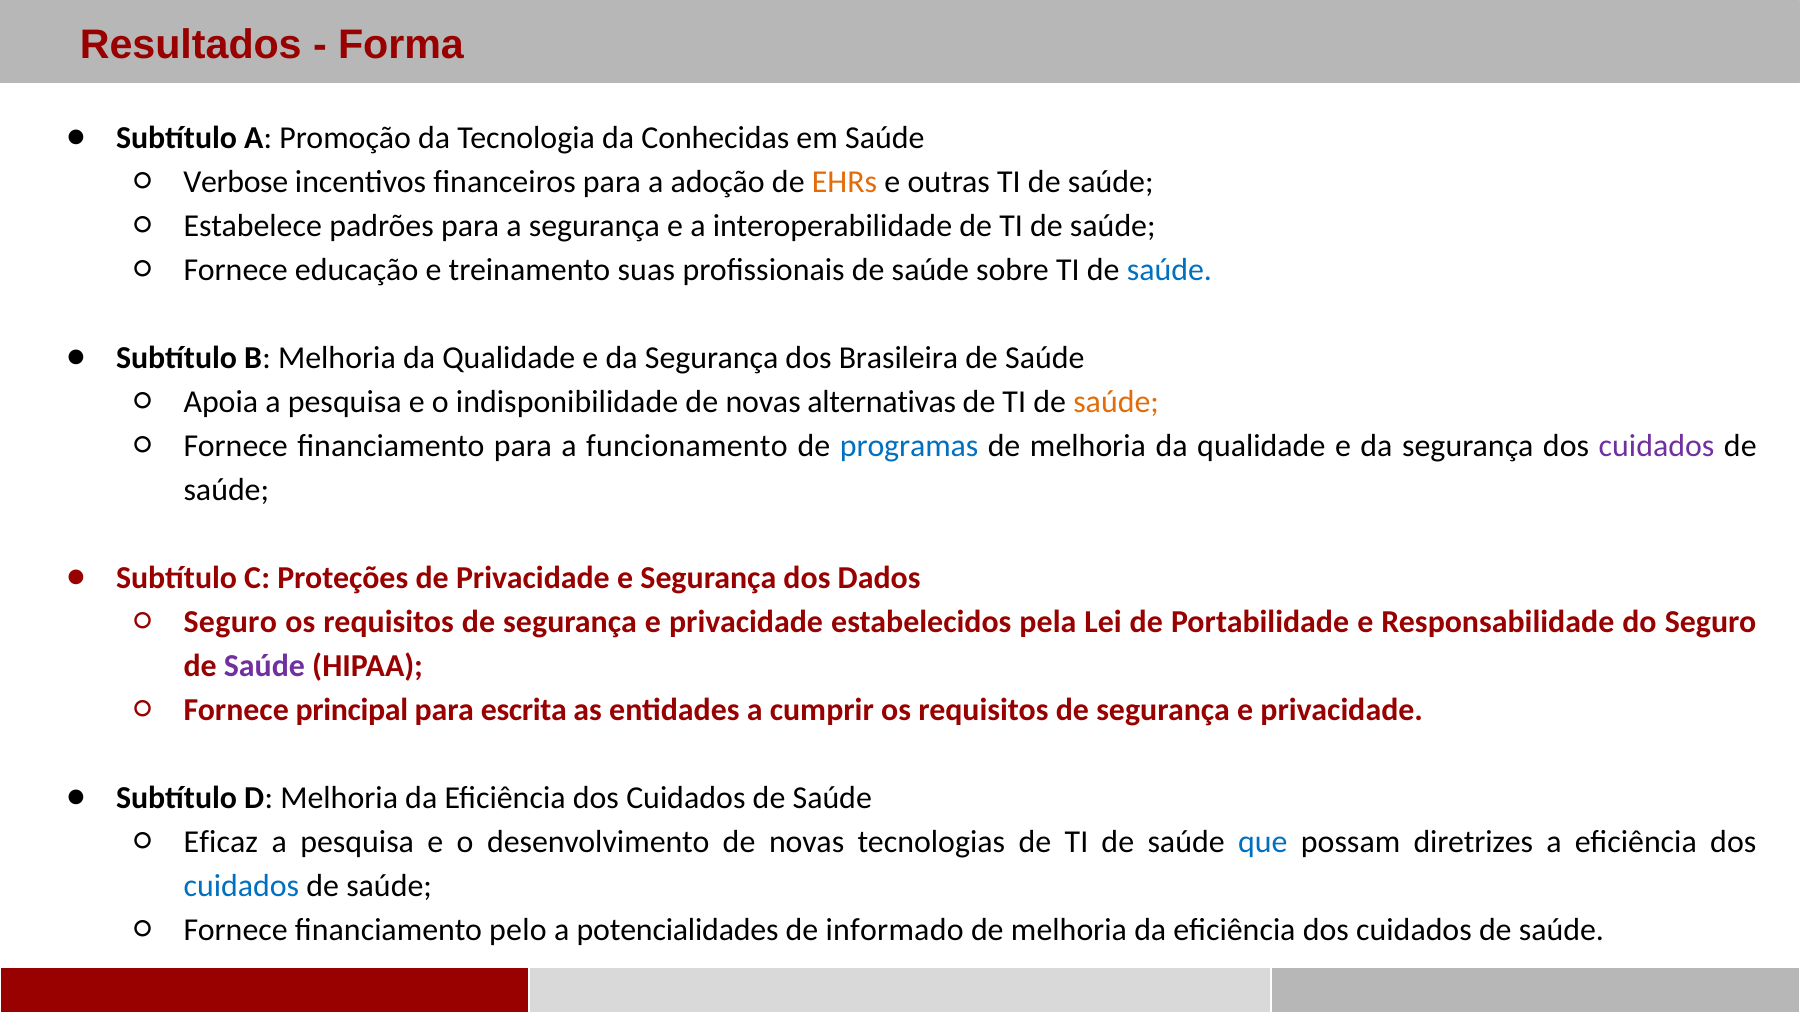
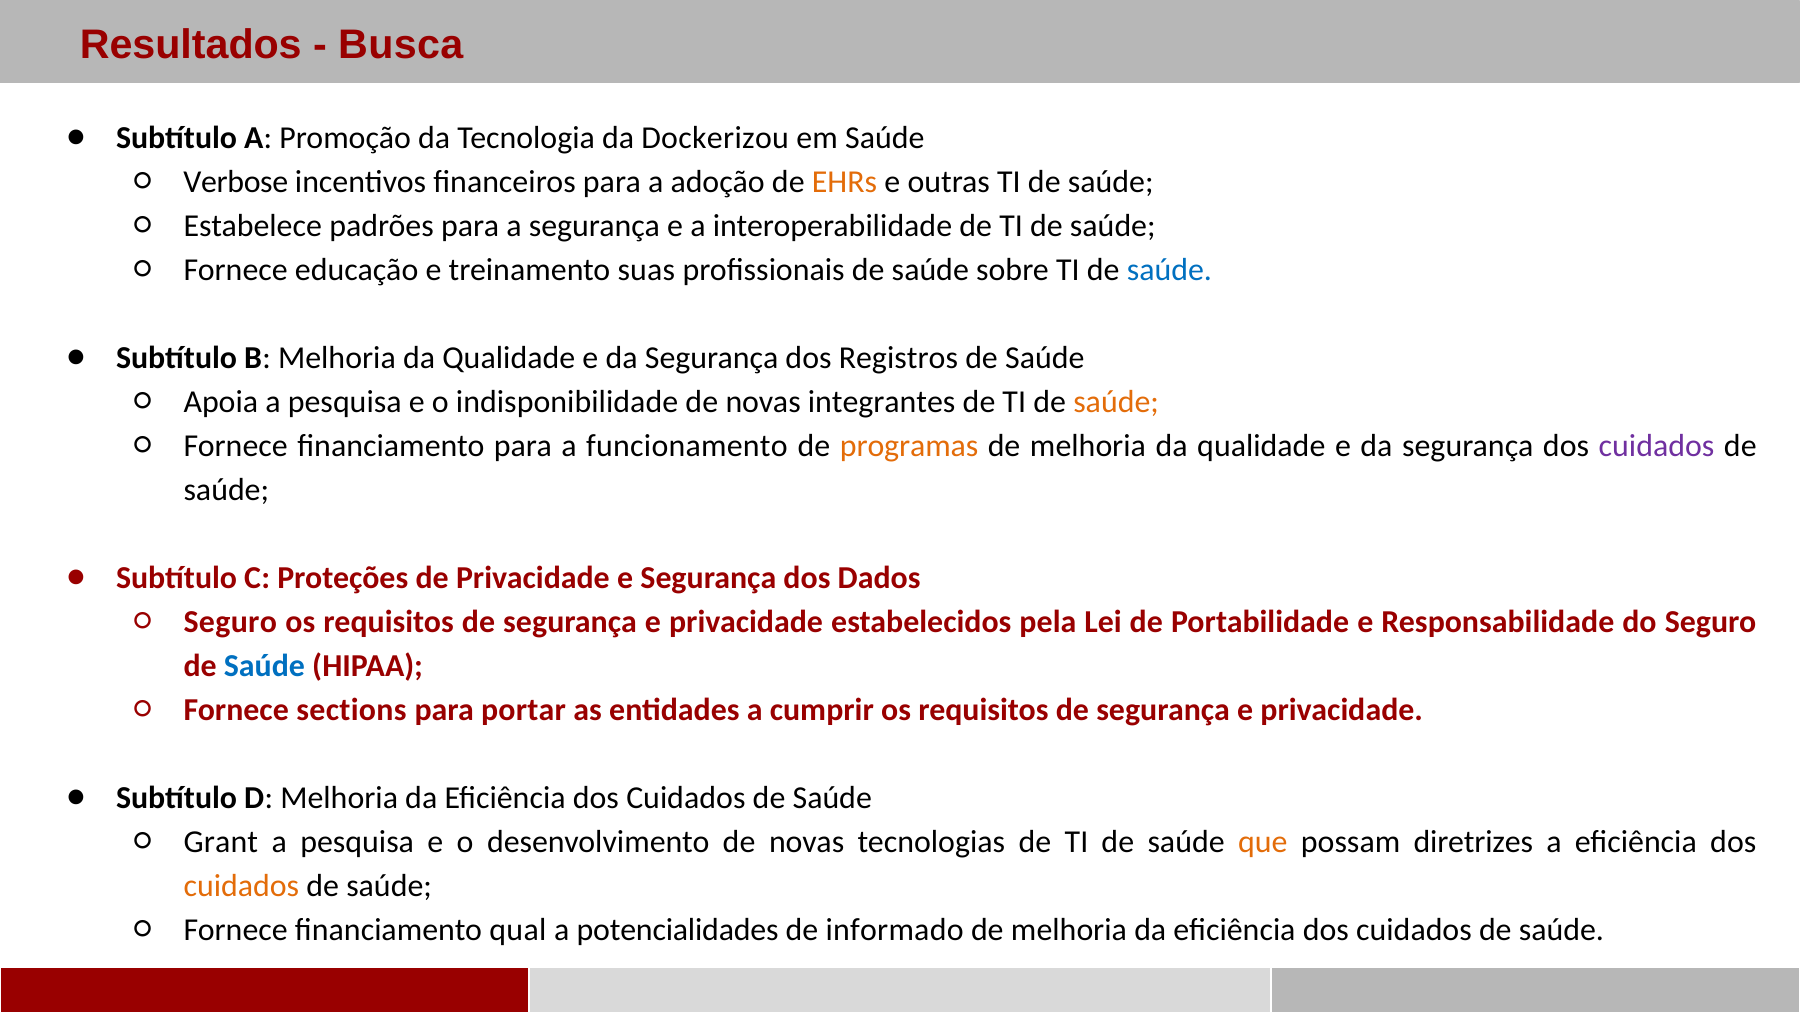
Forma: Forma -> Busca (401, 44)
Conhecidas: Conhecidas -> Dockerizou (715, 138)
Brasileira: Brasileira -> Registros (898, 358)
alternativas: alternativas -> integrantes (882, 402)
programas colour: blue -> orange (909, 446)
Saúde colour: purple -> blue (264, 665)
principal: principal -> sections (351, 709)
escrita: escrita -> portar (524, 709)
Eficaz: Eficaz -> Grant (221, 841)
que colour: blue -> orange (1263, 841)
cuidados colour: blue -> orange (241, 885)
pelo: pelo -> qual (518, 929)
